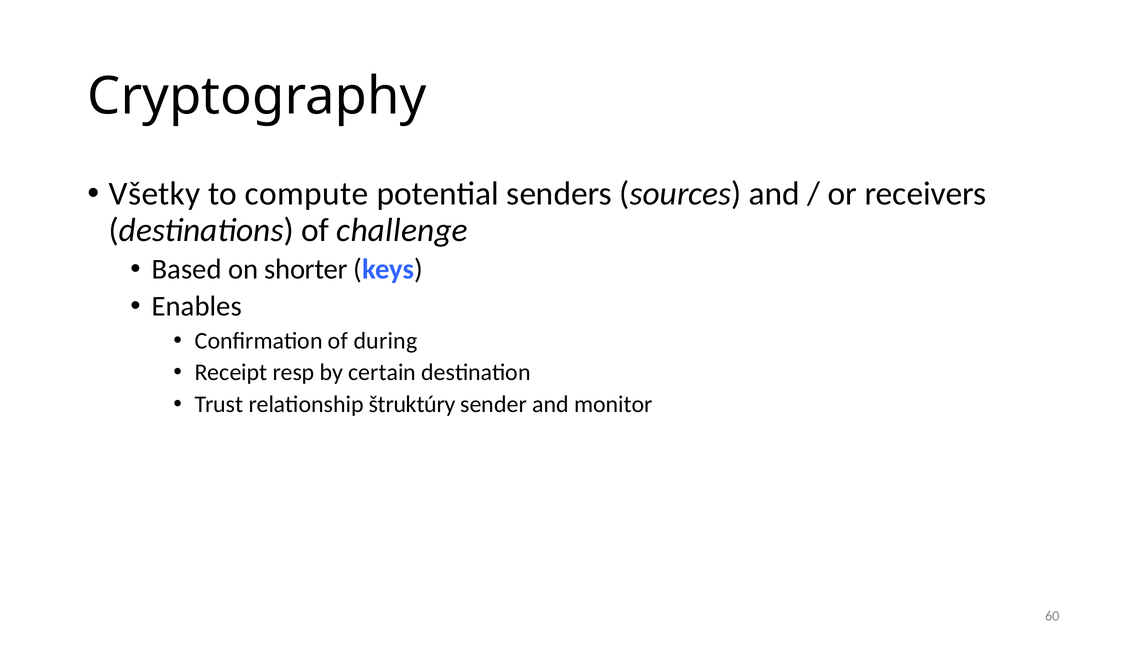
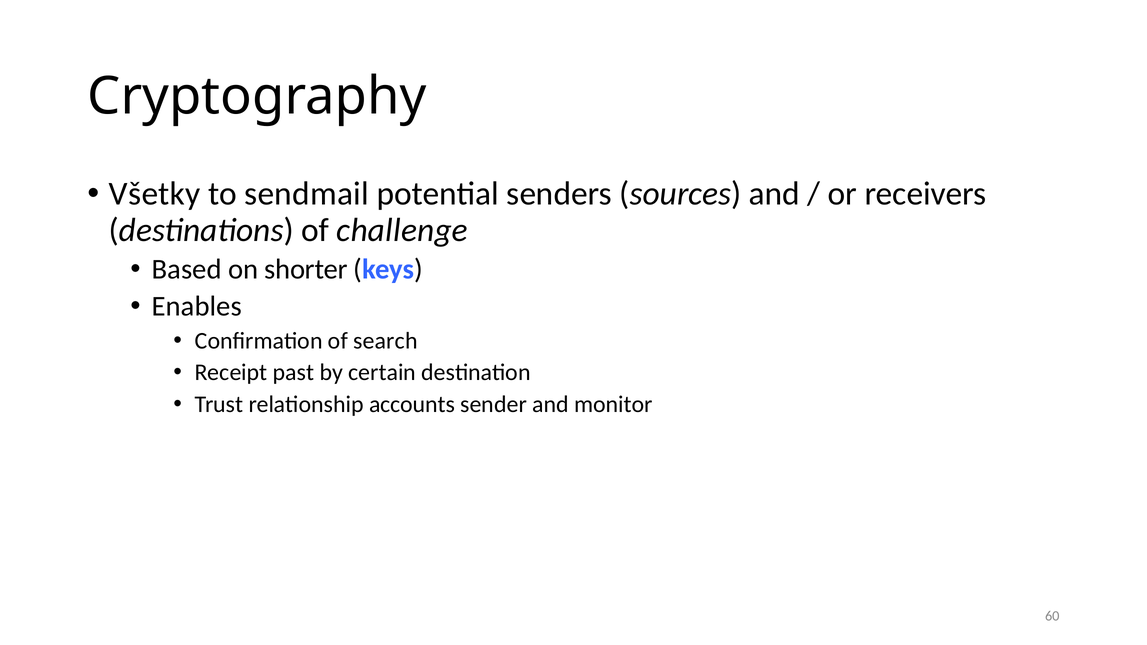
compute: compute -> sendmail (307, 194)
during: during -> search (386, 341)
resp: resp -> past (294, 373)
štruktúry: štruktúry -> accounts (412, 404)
